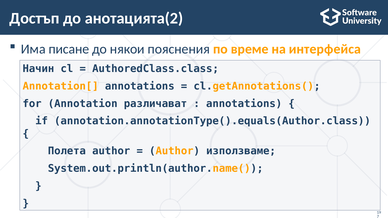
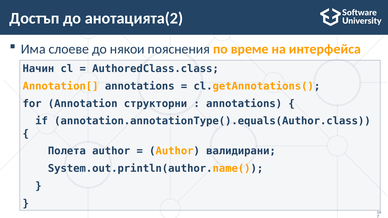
писане: писане -> слоеве (69, 49)
различават: различават -> структорни (155, 104)
използваме: използваме -> валидирани (241, 151)
